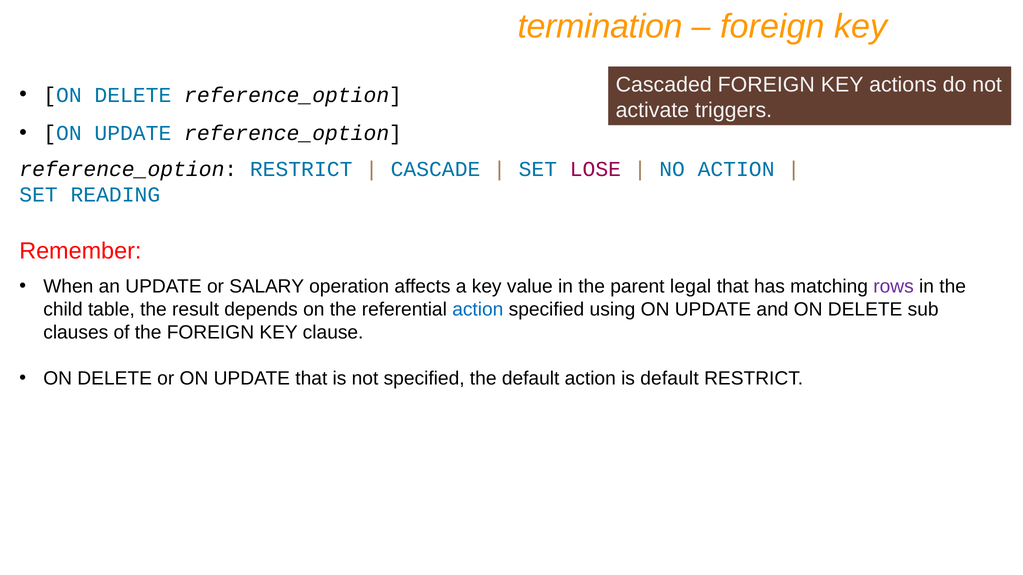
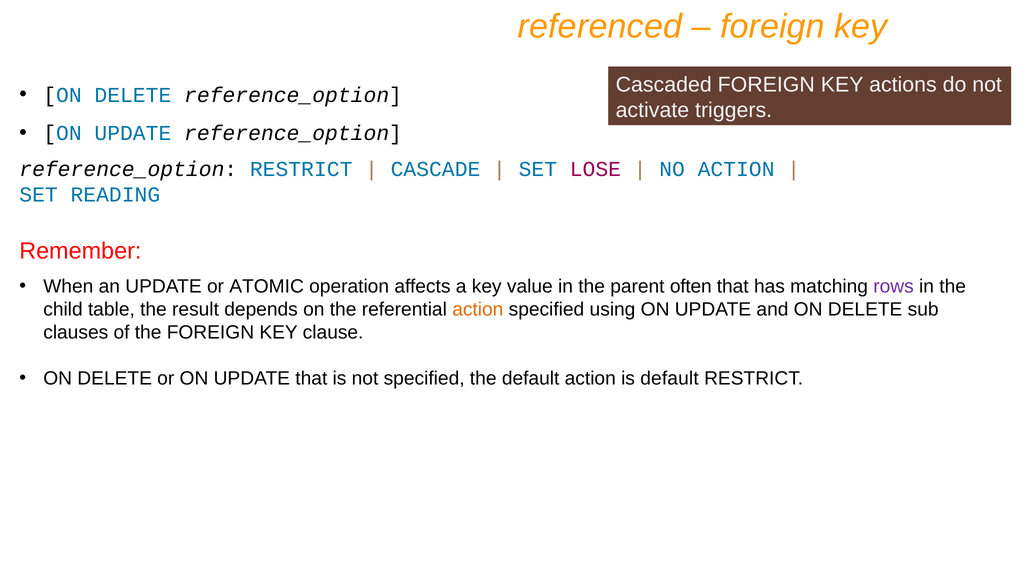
termination: termination -> referenced (600, 27)
SALARY: SALARY -> ATOMIC (267, 287)
legal: legal -> often (691, 287)
action colour: blue -> orange (478, 310)
